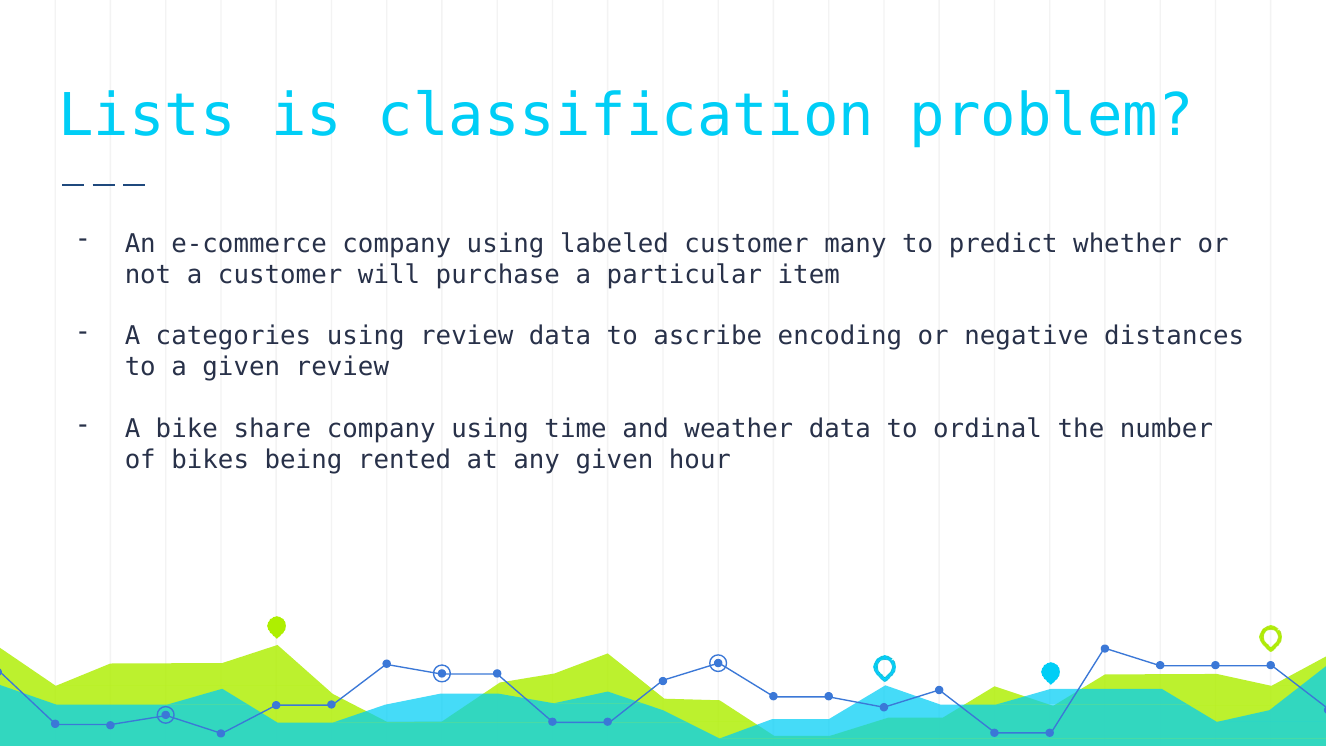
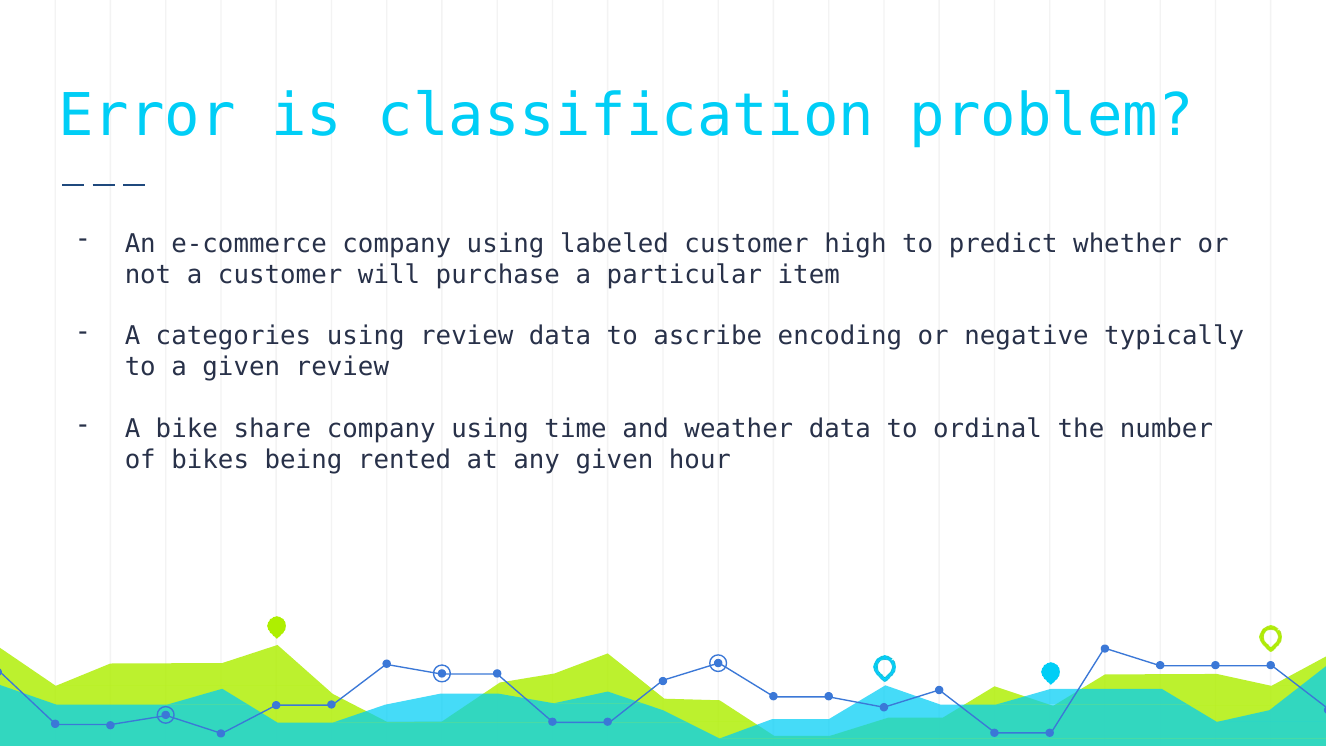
Lists: Lists -> Error (147, 116)
many: many -> high (855, 244)
distances: distances -> typically (1174, 336)
